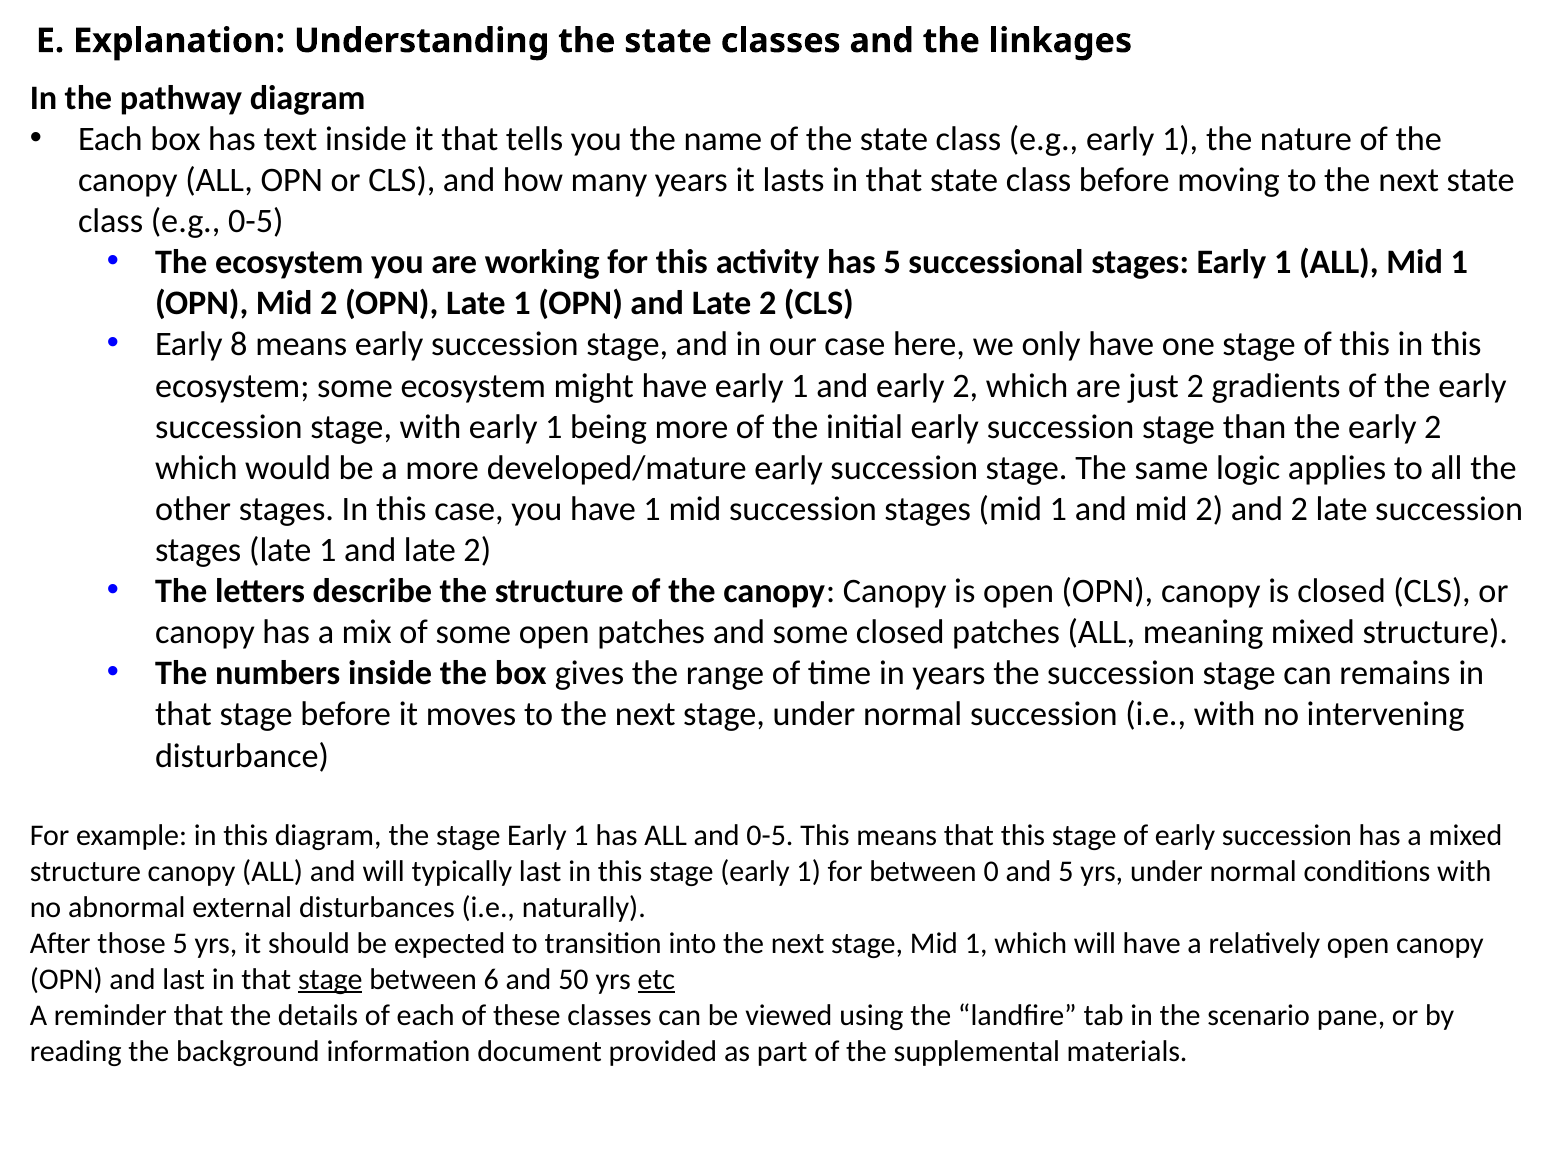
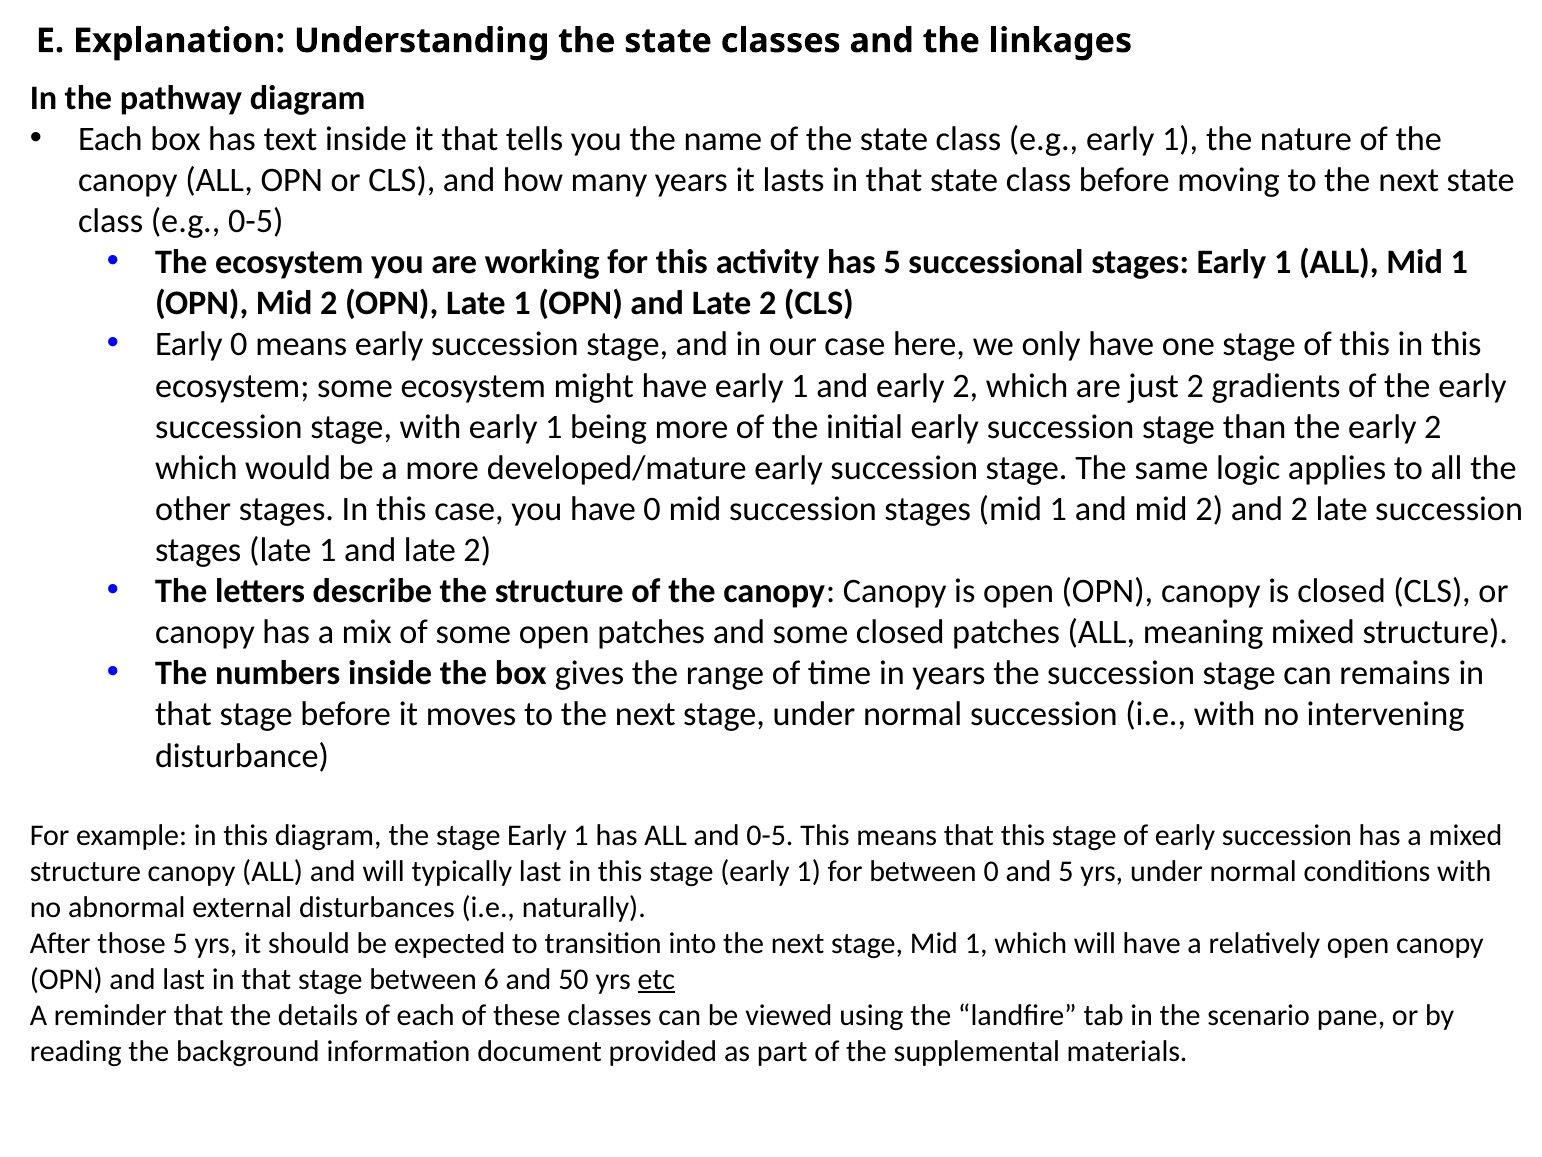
Early 8: 8 -> 0 (239, 344)
have 1: 1 -> 0 (652, 509)
stage underline: present -> none (330, 979)
